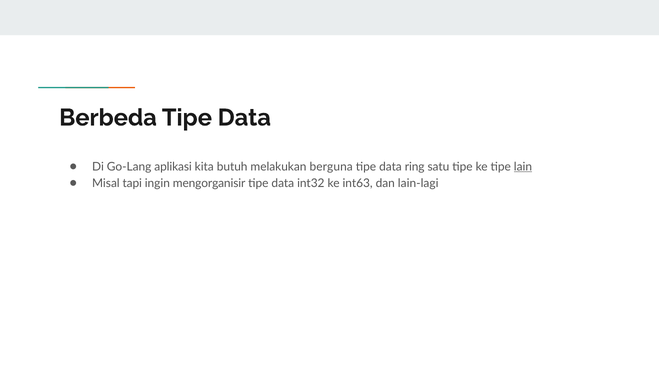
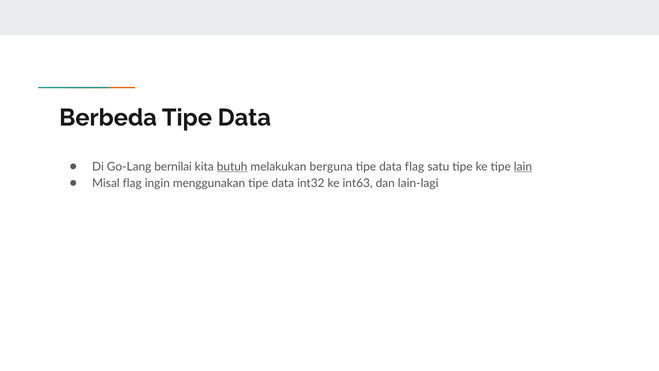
aplikasi: aplikasi -> bernilai (173, 167)
butuh underline: none -> present (232, 167)
data ring: ring -> flag (415, 167)
Misal tapi: tapi -> flag (132, 183)
mengorganisir: mengorganisir -> menggunakan (209, 183)
